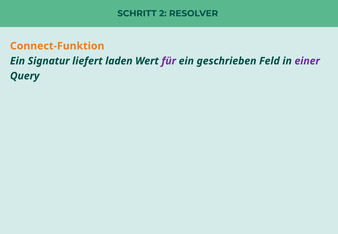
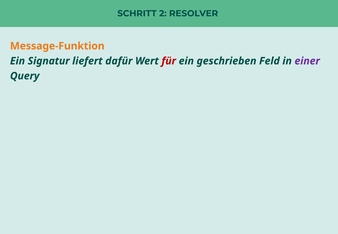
Connect-Funktion: Connect-Funktion -> Message-Funktion (57, 46)
laden: laden -> dafür (119, 61)
für colour: purple -> red (169, 61)
